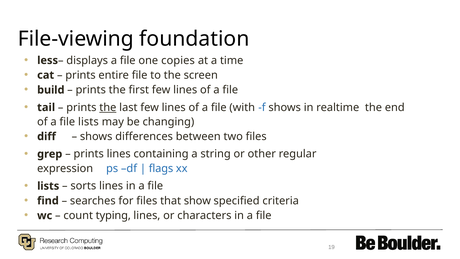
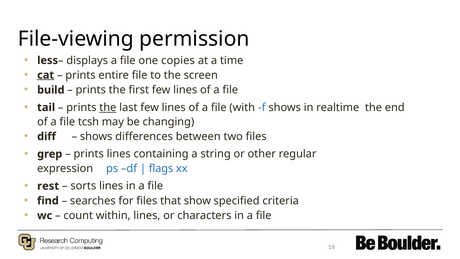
foundation: foundation -> permission (194, 39)
cat underline: none -> present (46, 75)
file lists: lists -> tcsh (89, 122)
lists: lists -> rest (48, 186)
typing: typing -> within (113, 215)
